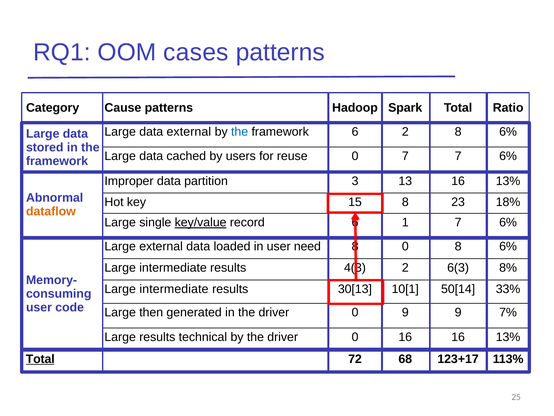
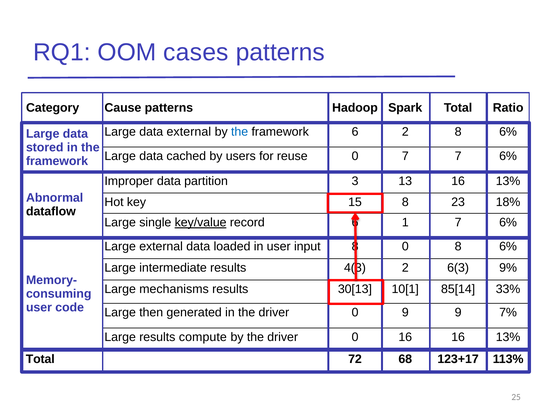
dataflow colour: orange -> black (51, 211)
need: need -> input (307, 246)
8%: 8% -> 9% (508, 268)
intermediate: intermediate -> mechanisms (174, 289)
50[14: 50[14 -> 85[14 (458, 289)
technical: technical -> compute (203, 337)
Total underline: present -> none (40, 359)
